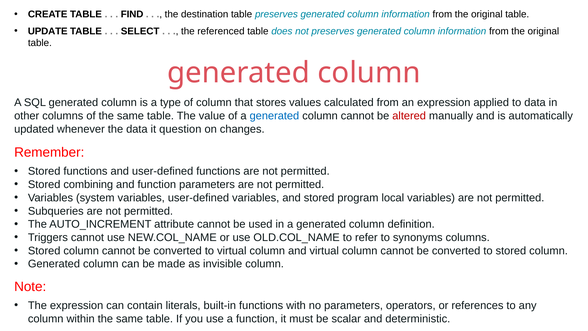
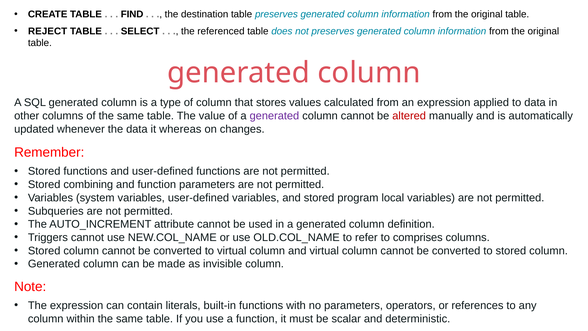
UPDATE: UPDATE -> REJECT (48, 31)
generated colour: blue -> purple (274, 116)
question: question -> whereas (180, 129)
synonyms: synonyms -> comprises (418, 237)
